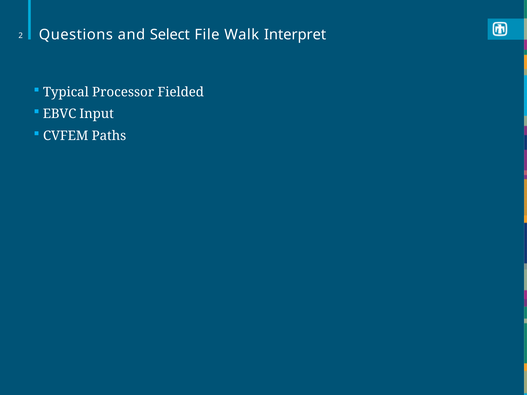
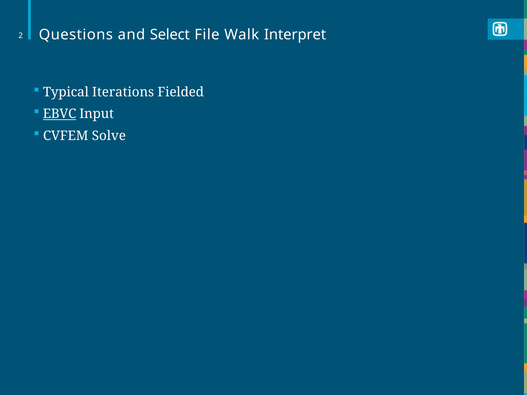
Processor: Processor -> Iterations (123, 92)
EBVC underline: none -> present (60, 114)
Paths: Paths -> Solve (109, 136)
